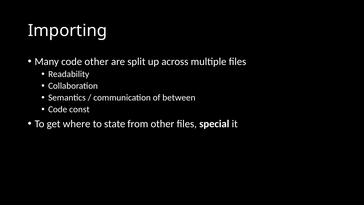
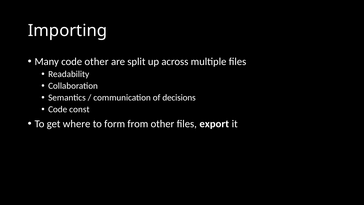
between: between -> decisions (179, 98)
state: state -> form (115, 124)
special: special -> export (214, 124)
